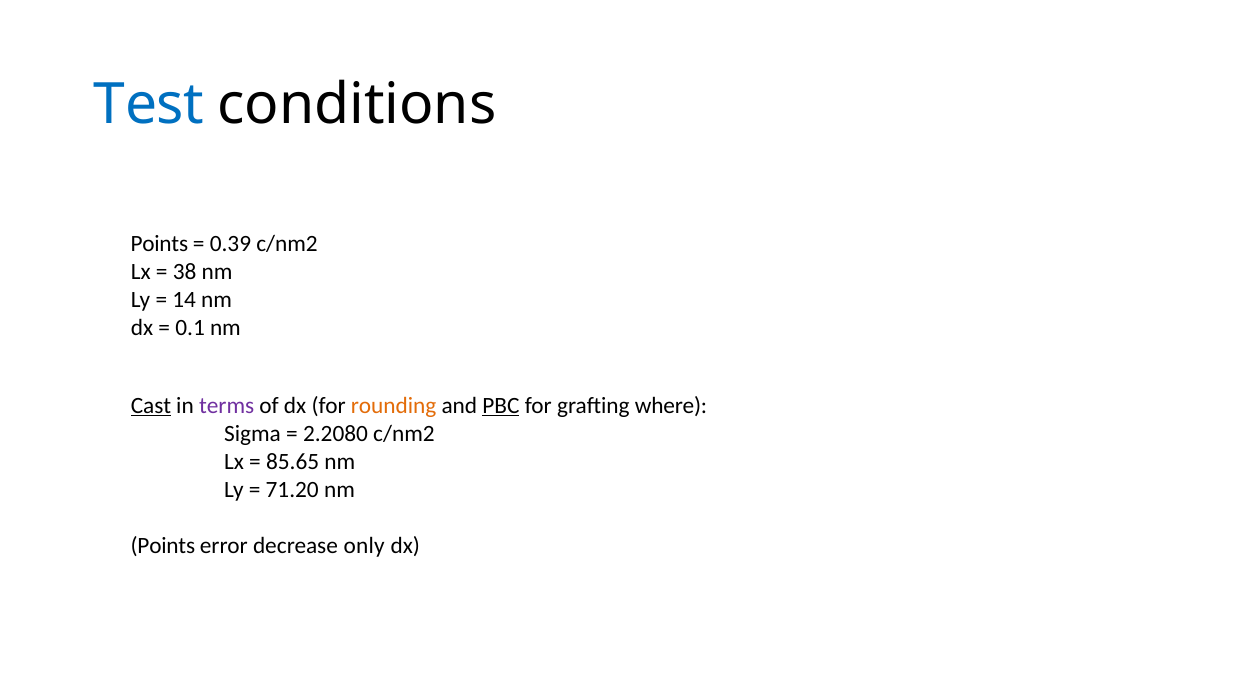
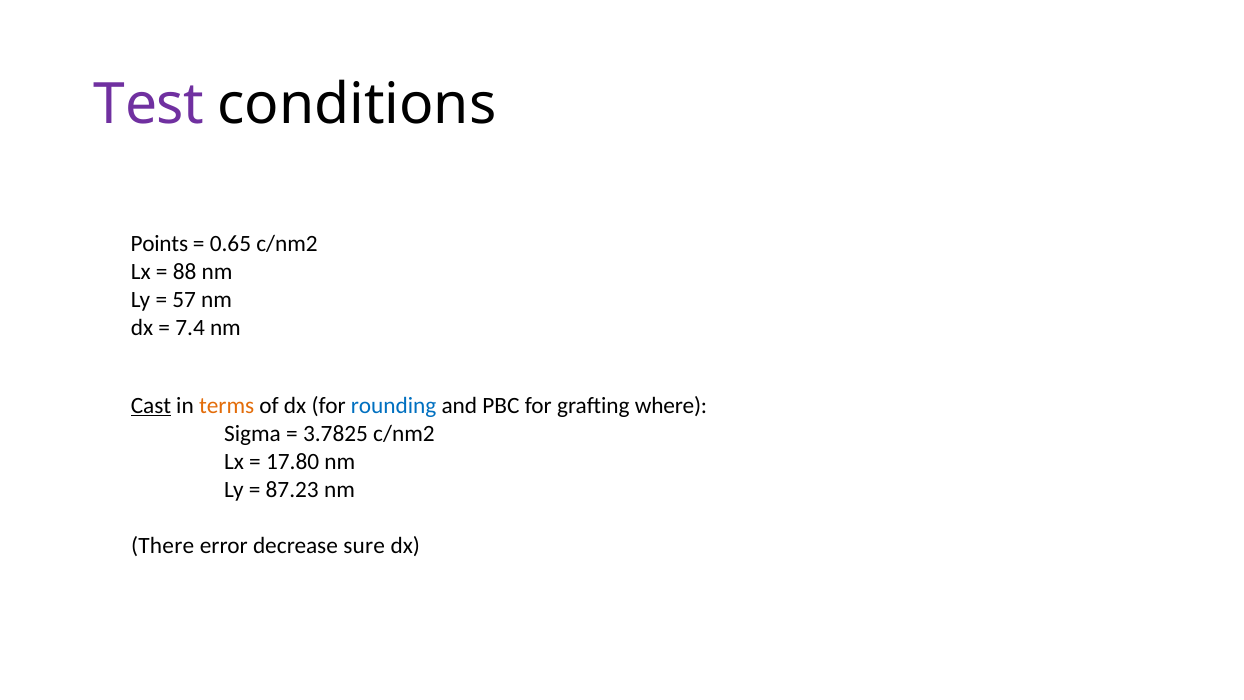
Test colour: blue -> purple (149, 104)
0.39: 0.39 -> 0.65 (230, 243)
38: 38 -> 88 (185, 271)
14: 14 -> 57 (184, 299)
0.1: 0.1 -> 7.4 (190, 327)
terms colour: purple -> orange (227, 406)
rounding colour: orange -> blue (394, 406)
PBC underline: present -> none (501, 406)
2.2080: 2.2080 -> 3.7825 (336, 434)
85.65: 85.65 -> 17.80 (293, 462)
71.20: 71.20 -> 87.23 (292, 490)
Points: Points -> There (163, 545)
only: only -> sure (364, 545)
